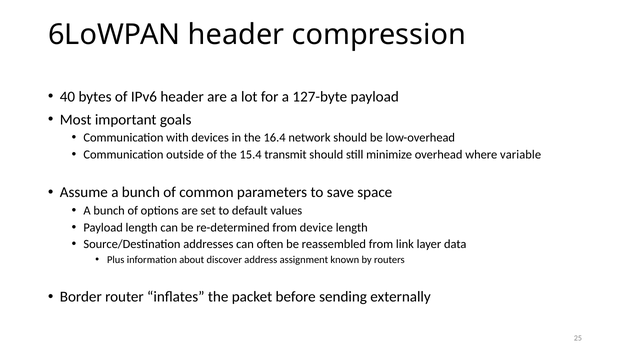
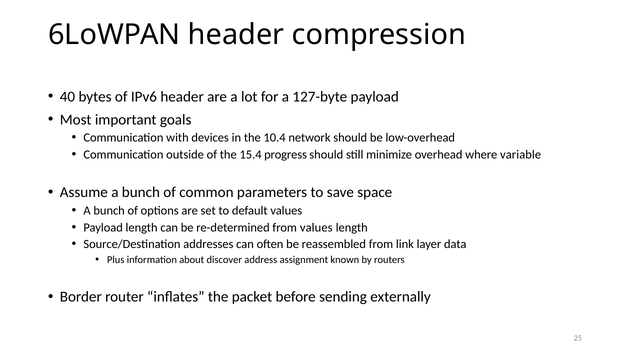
16.4: 16.4 -> 10.4 (275, 138)
transmit: transmit -> progress (286, 155)
from device: device -> values (316, 228)
